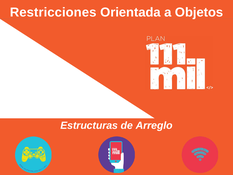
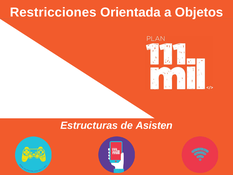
Arreglo: Arreglo -> Asisten (154, 125)
